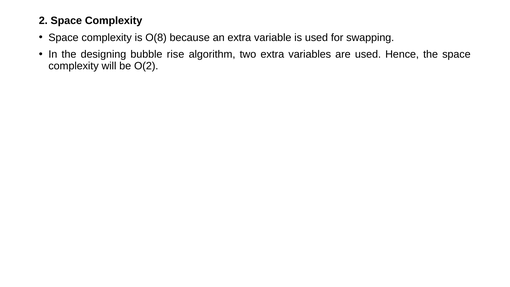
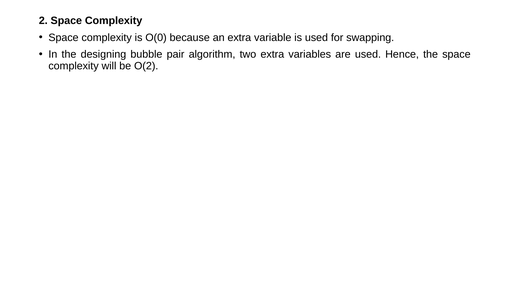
O(8: O(8 -> O(0 (156, 38)
rise: rise -> pair (176, 54)
